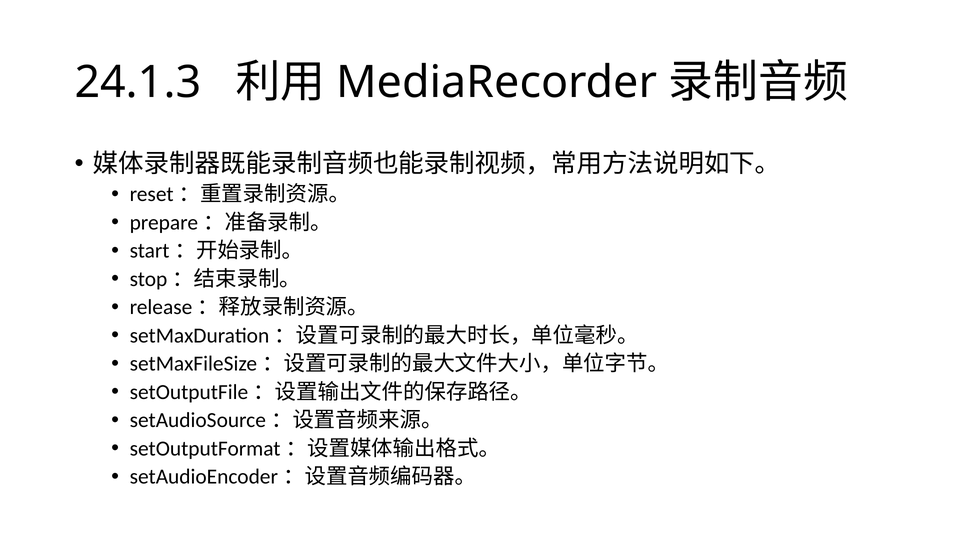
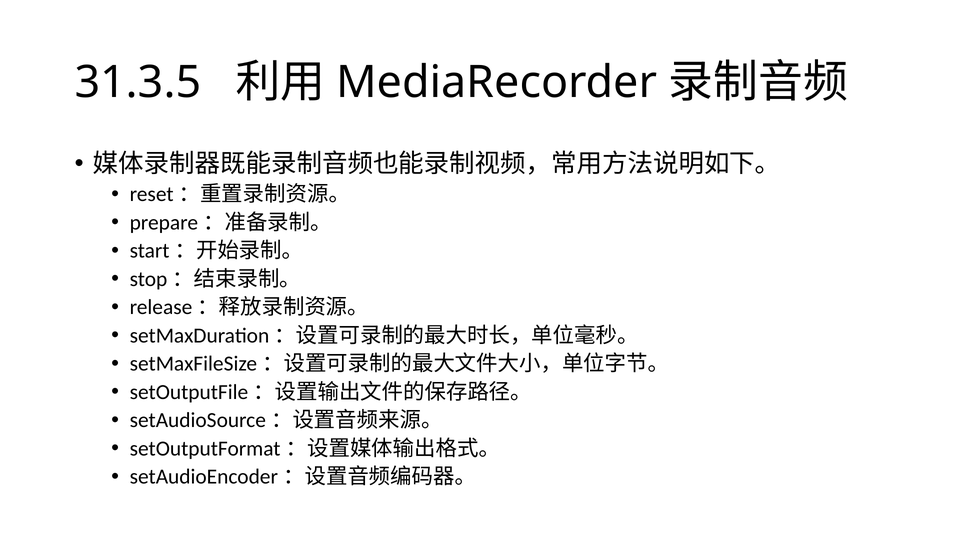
24.1.3: 24.1.3 -> 31.3.5 (138, 82)
